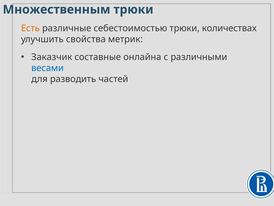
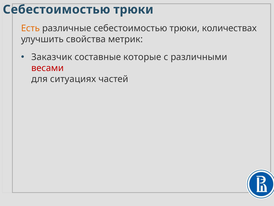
Множественным: Множественным -> Себестоимостью (56, 10)
онлайна: онлайна -> которые (142, 57)
весами colour: blue -> red (48, 68)
разводить: разводить -> ситуациях (73, 79)
